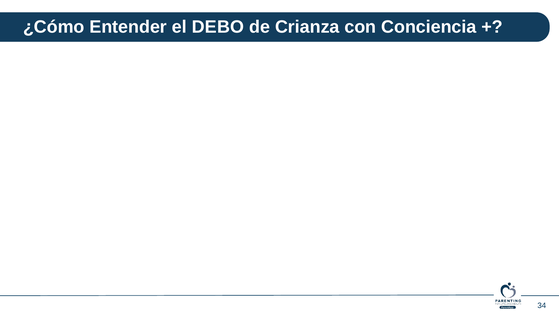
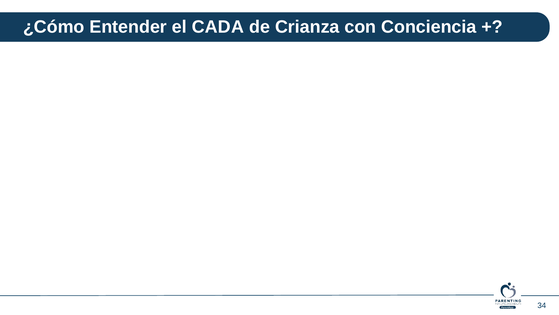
DEBO: DEBO -> CADA (218, 27)
